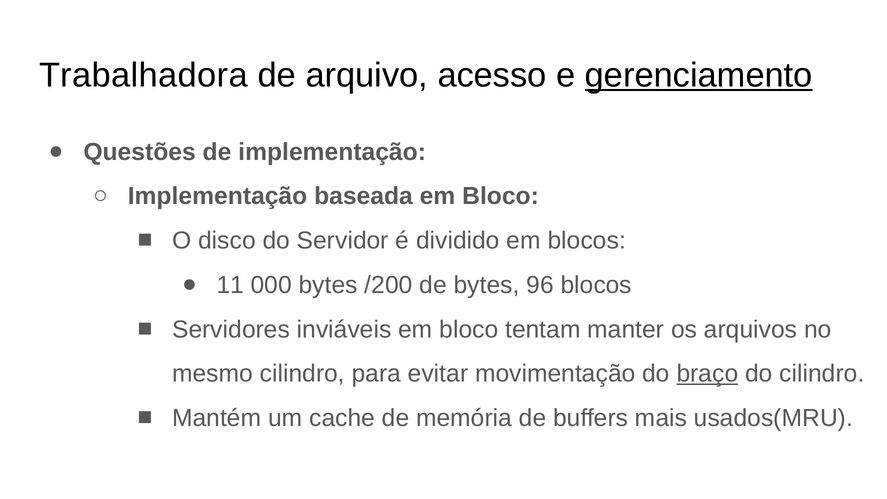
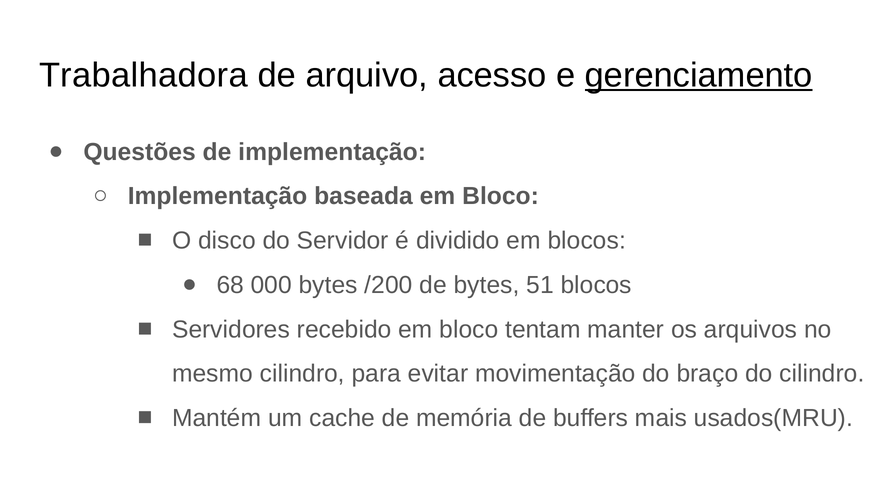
11: 11 -> 68 (230, 285)
96: 96 -> 51 (540, 285)
inviáveis: inviáveis -> recebido (344, 329)
braço underline: present -> none (707, 374)
